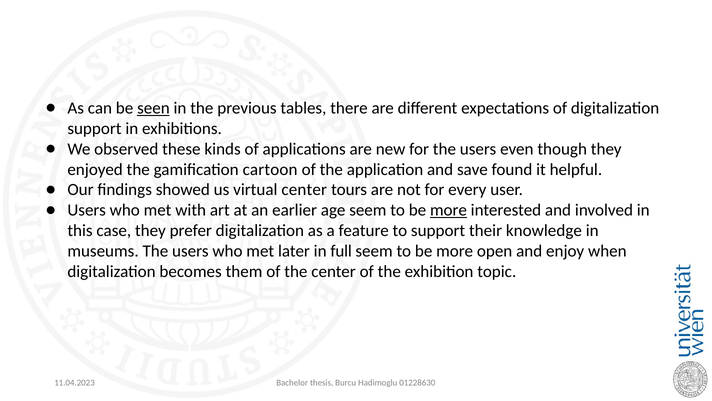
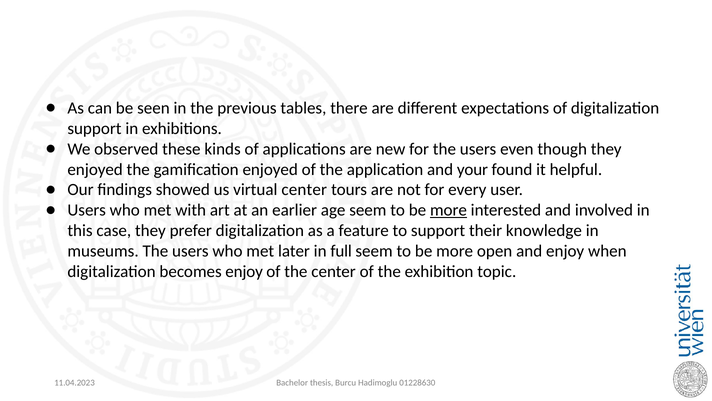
seen underline: present -> none (153, 108)
gamification cartoon: cartoon -> enjoyed (270, 169)
save: save -> your (472, 169)
becomes them: them -> enjoy (244, 271)
